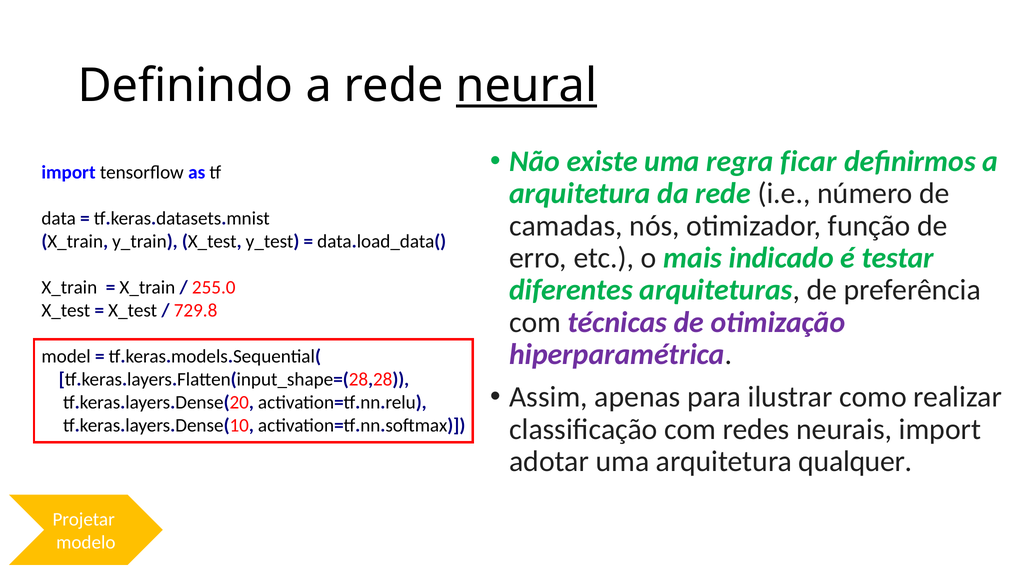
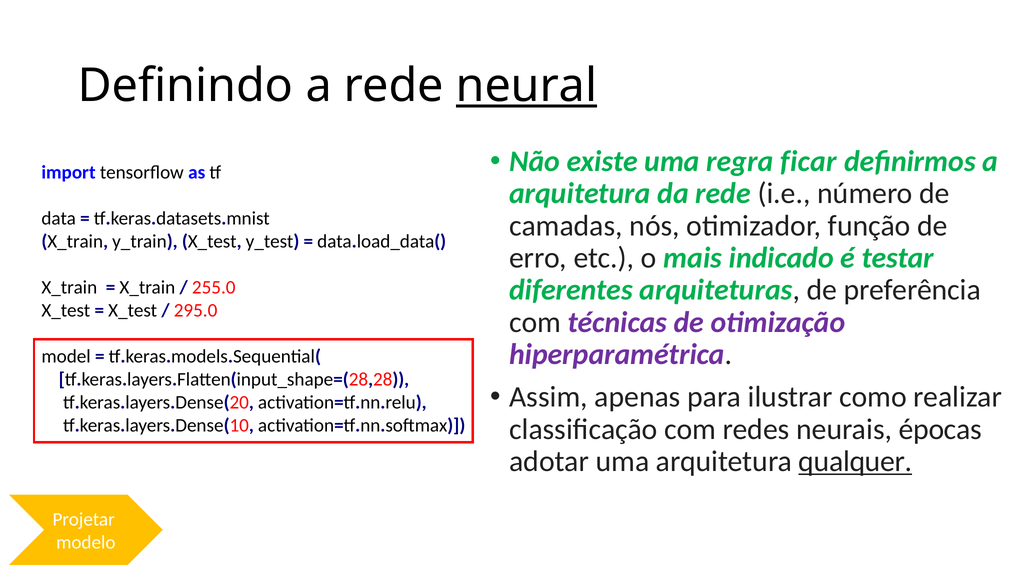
729.8: 729.8 -> 295.0 (196, 310)
neurais import: import -> épocas (940, 429)
qualquer underline: none -> present (855, 461)
